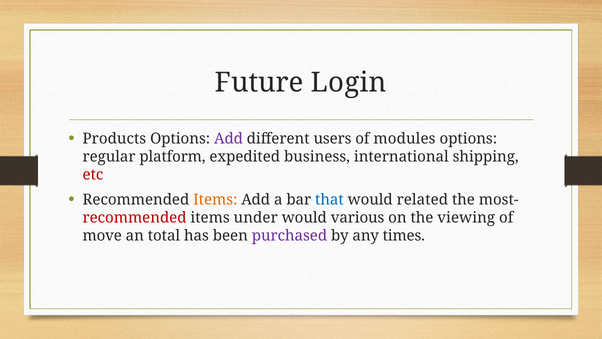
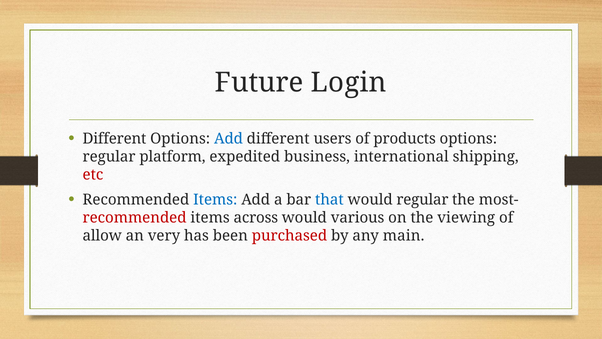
Products: Products -> Different (114, 139)
Add colour: purple -> blue (228, 139)
modules: modules -> products (405, 139)
Items colour: orange -> blue (215, 200)
would related: related -> regular (422, 200)
under: under -> across (256, 218)
move: move -> allow (102, 236)
total: total -> very (164, 236)
purchased colour: purple -> red (289, 236)
times: times -> main (404, 236)
